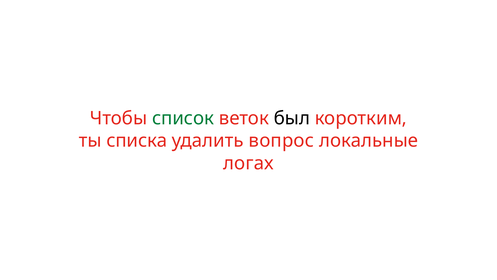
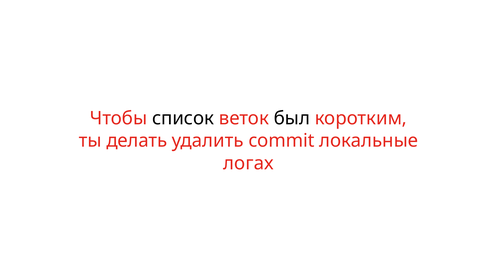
список colour: green -> black (183, 118)
списка: списка -> делать (137, 141)
вопрос: вопрос -> commit (281, 141)
